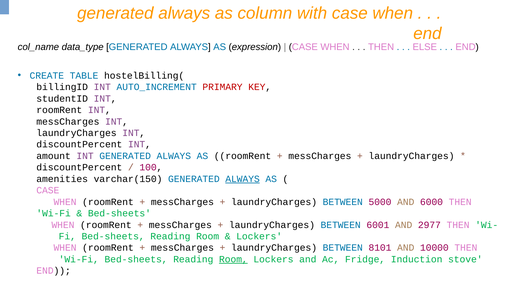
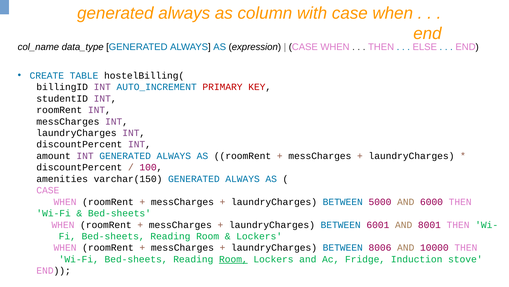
ALWAYS underline: present -> none (243, 179)
2977: 2977 -> 8001 (429, 224)
8101: 8101 -> 8006 (380, 247)
